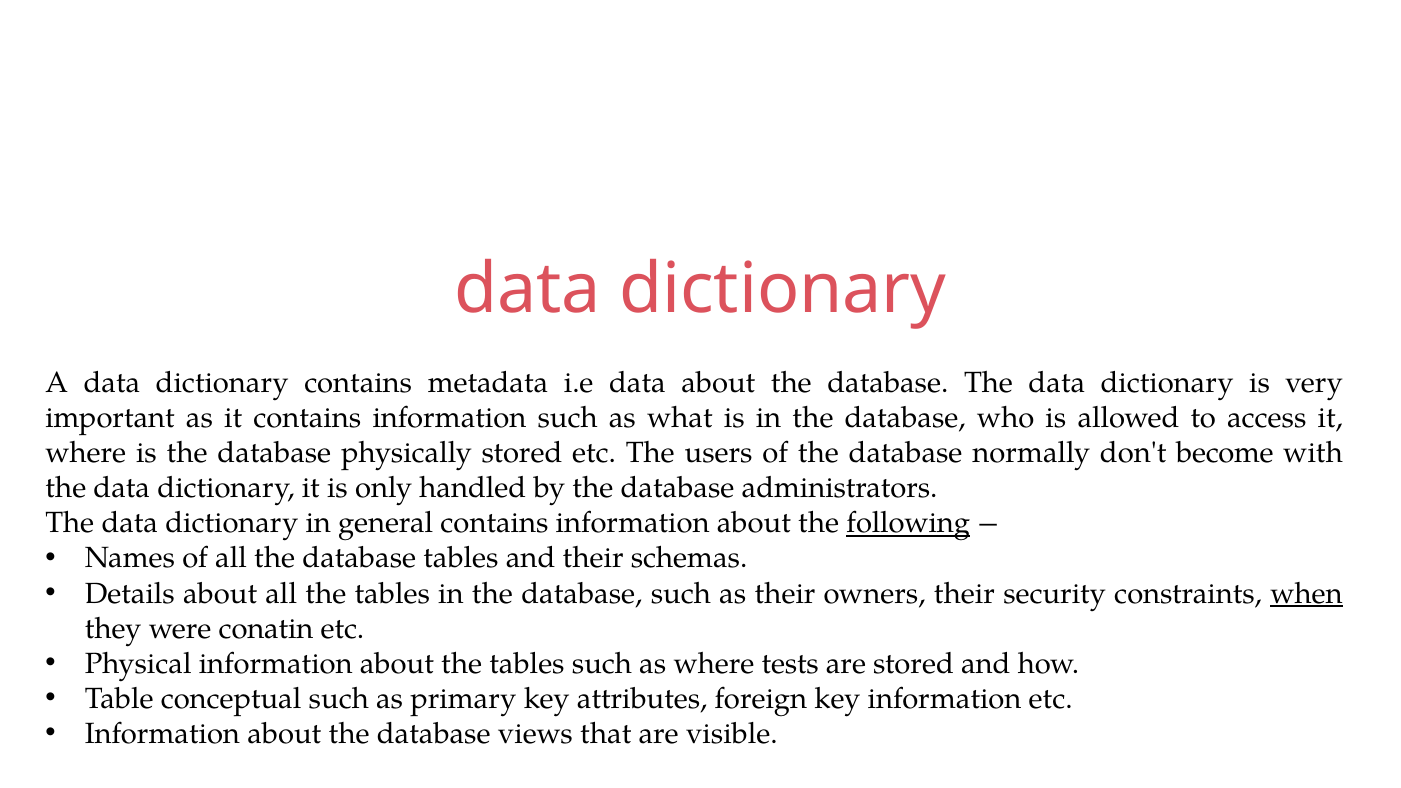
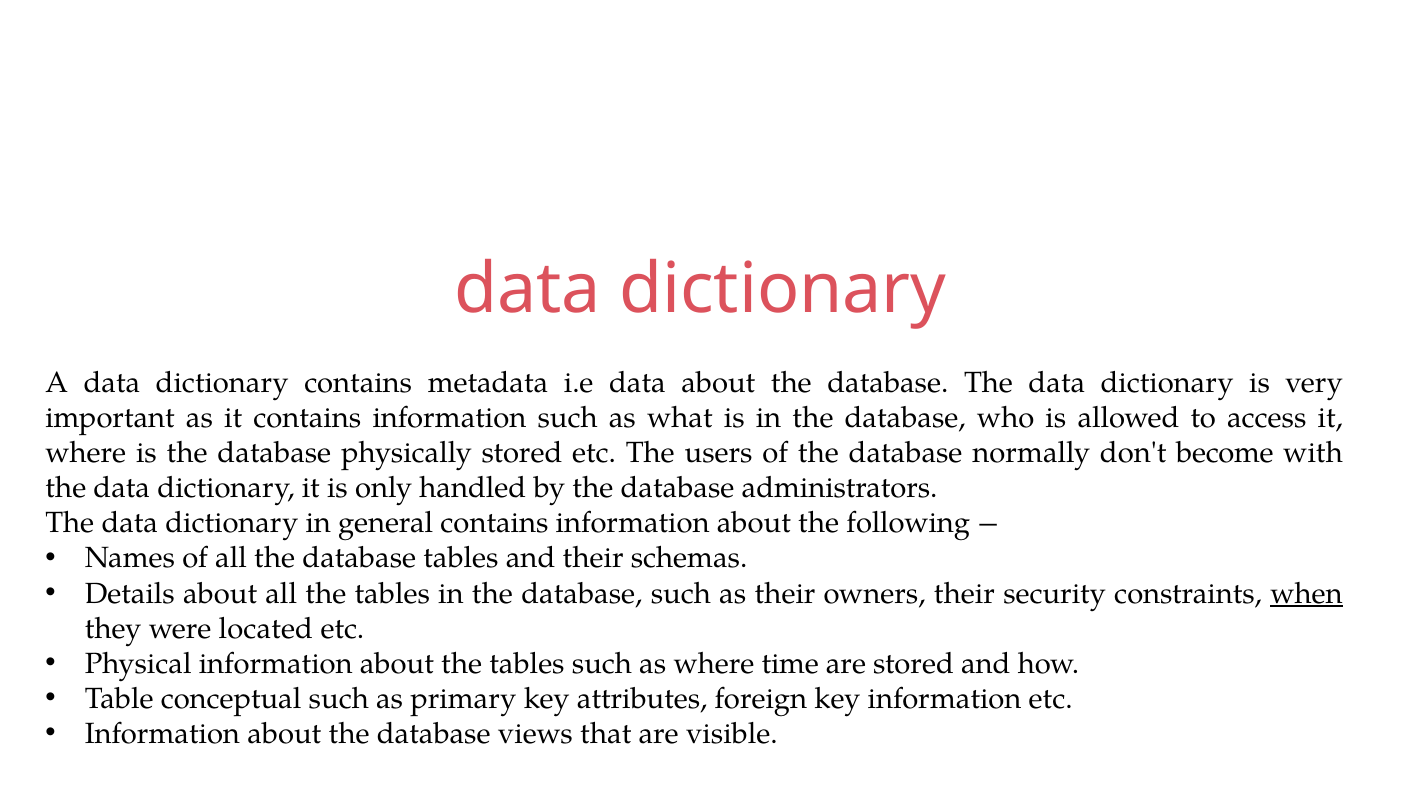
following underline: present -> none (908, 523)
conatin: conatin -> located (266, 628)
tests: tests -> time (790, 663)
